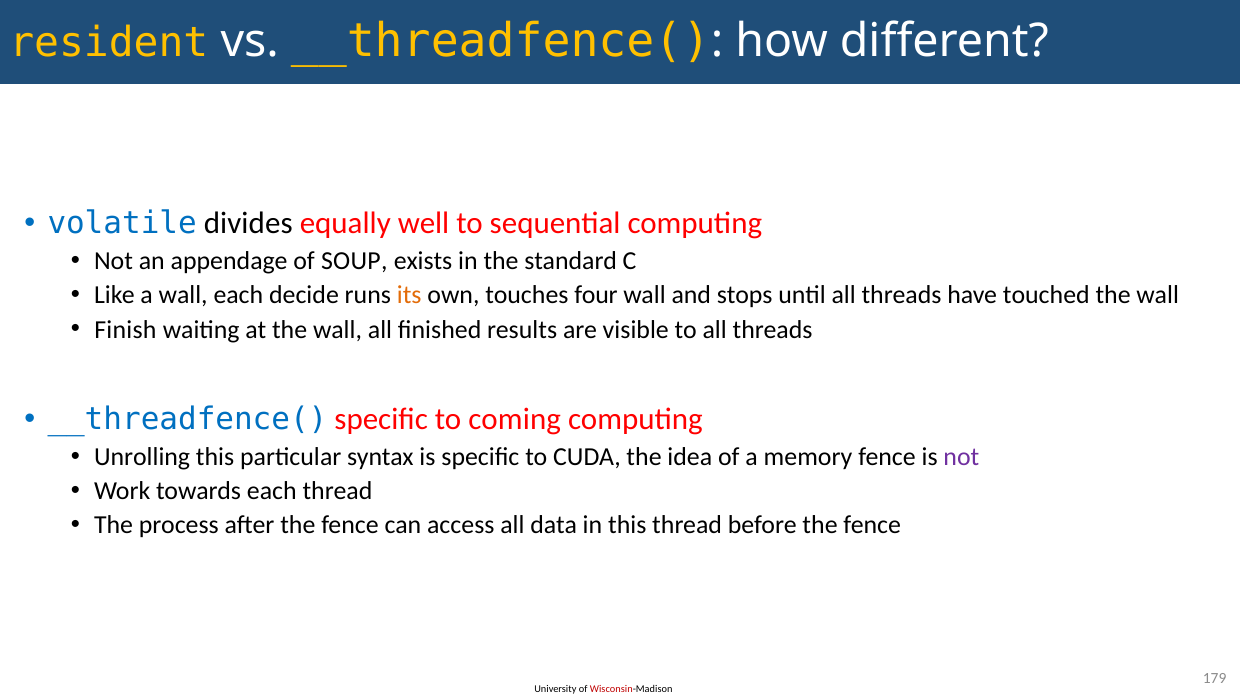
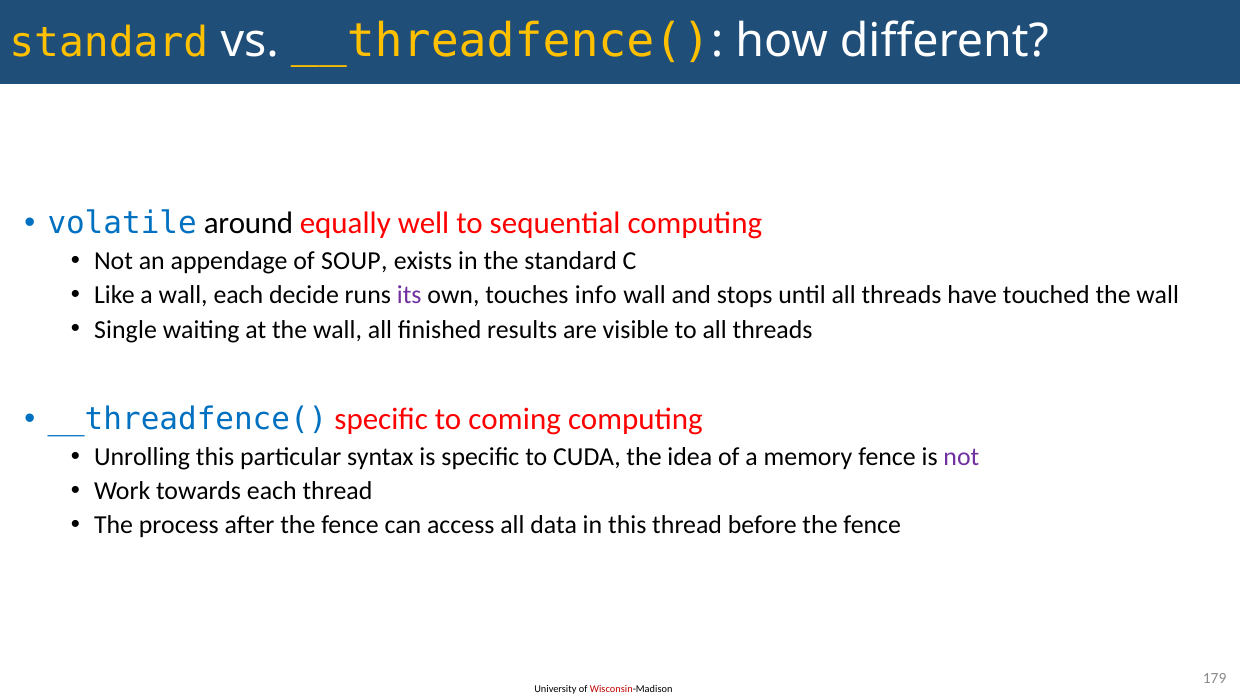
resident: resident -> standard (109, 43)
divides: divides -> around (248, 223)
its colour: orange -> purple (409, 295)
four: four -> info (596, 295)
Finish: Finish -> Single (125, 329)
